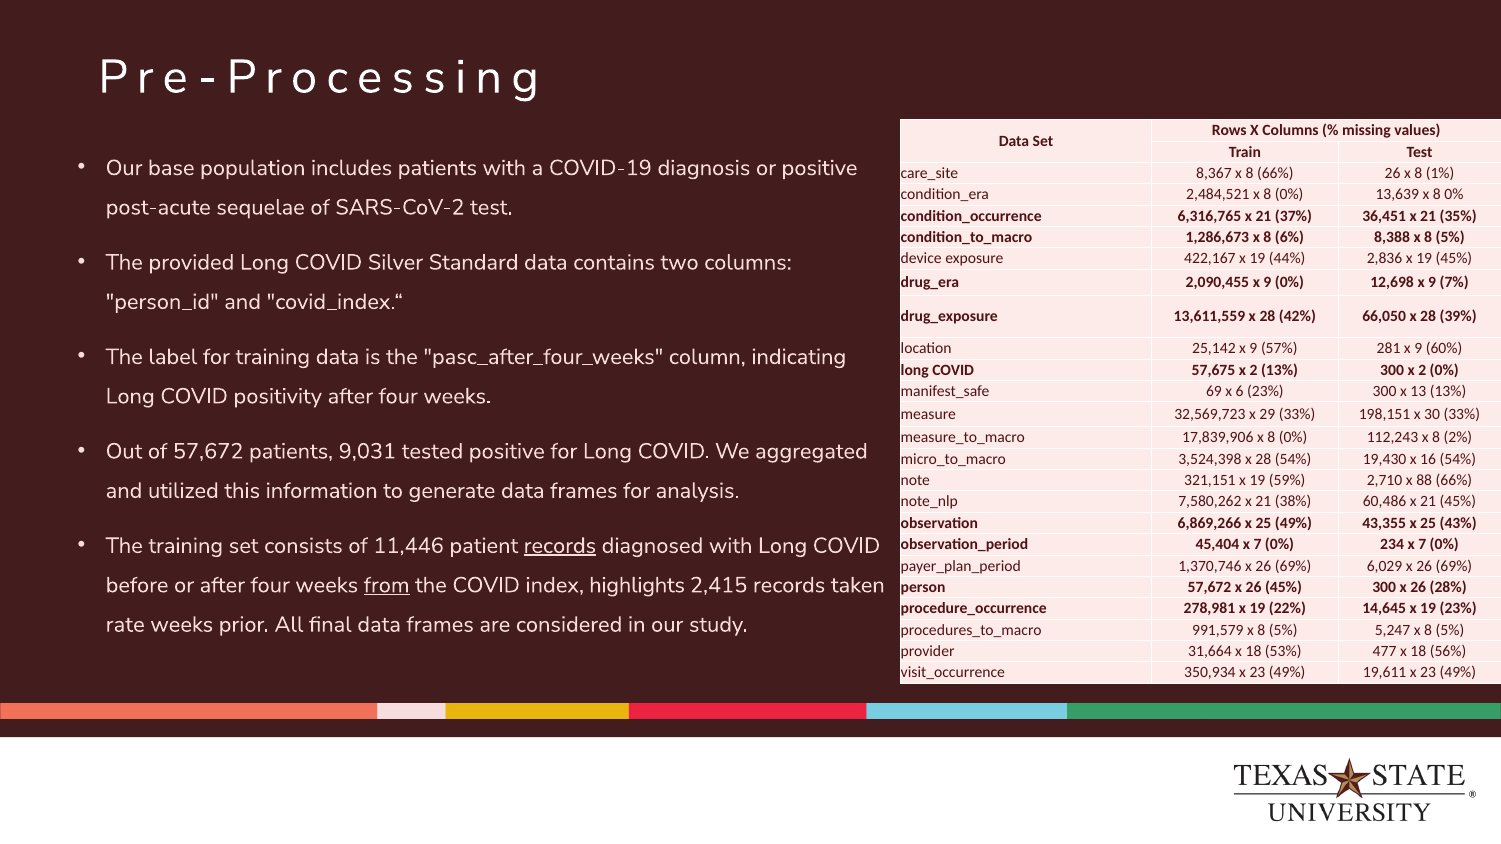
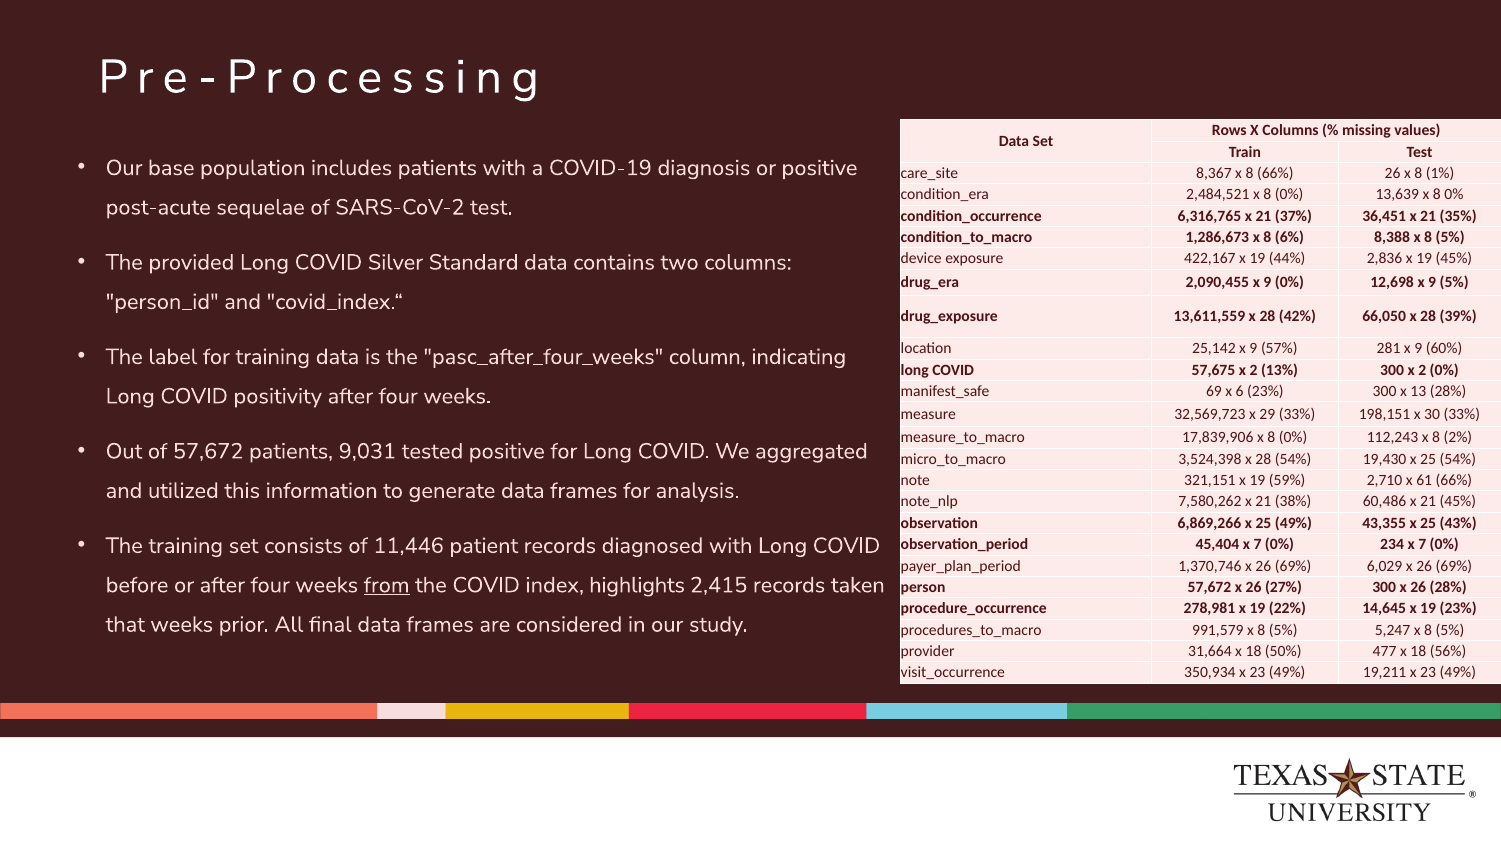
9 7%: 7% -> 5% (1454, 282)
13 13%: 13% -> 28% (1448, 391)
19,430 x 16: 16 -> 25 (1428, 459)
88: 88 -> 61 (1424, 481)
records underline: present -> none (560, 546)
26 45%: 45% -> 27% (1284, 587)
rate: rate -> that (125, 625)
53%: 53% -> 50% (1283, 652)
19,611: 19,611 -> 19,211 (1385, 673)
